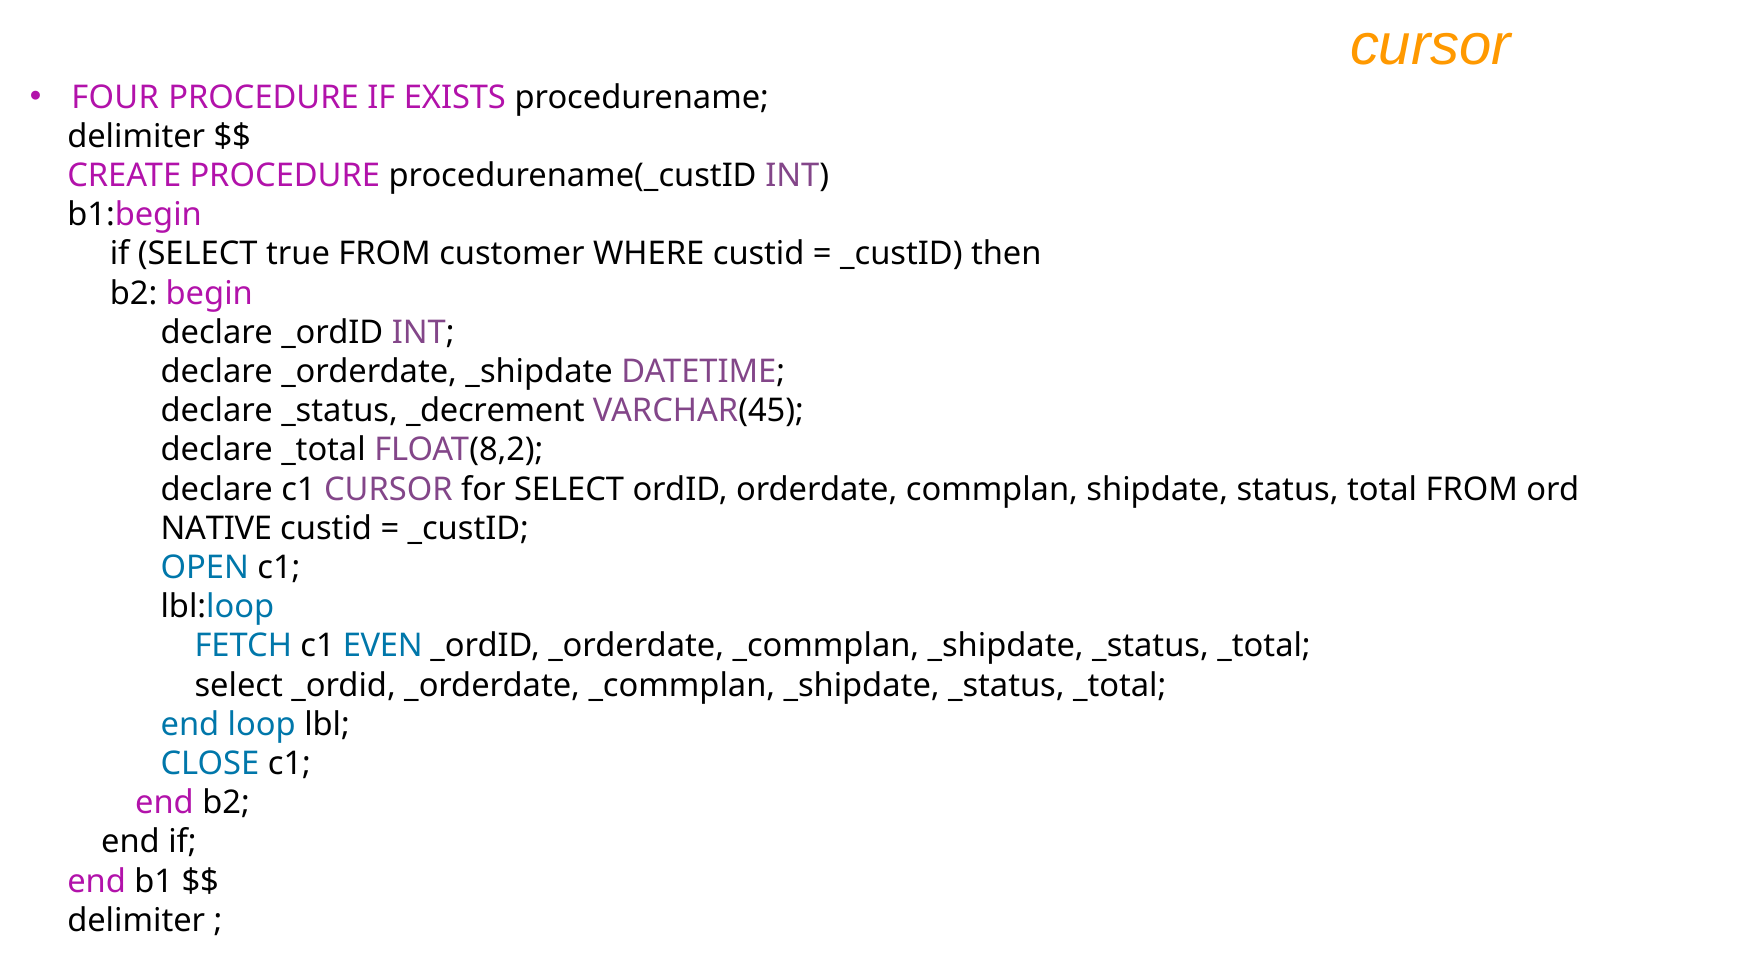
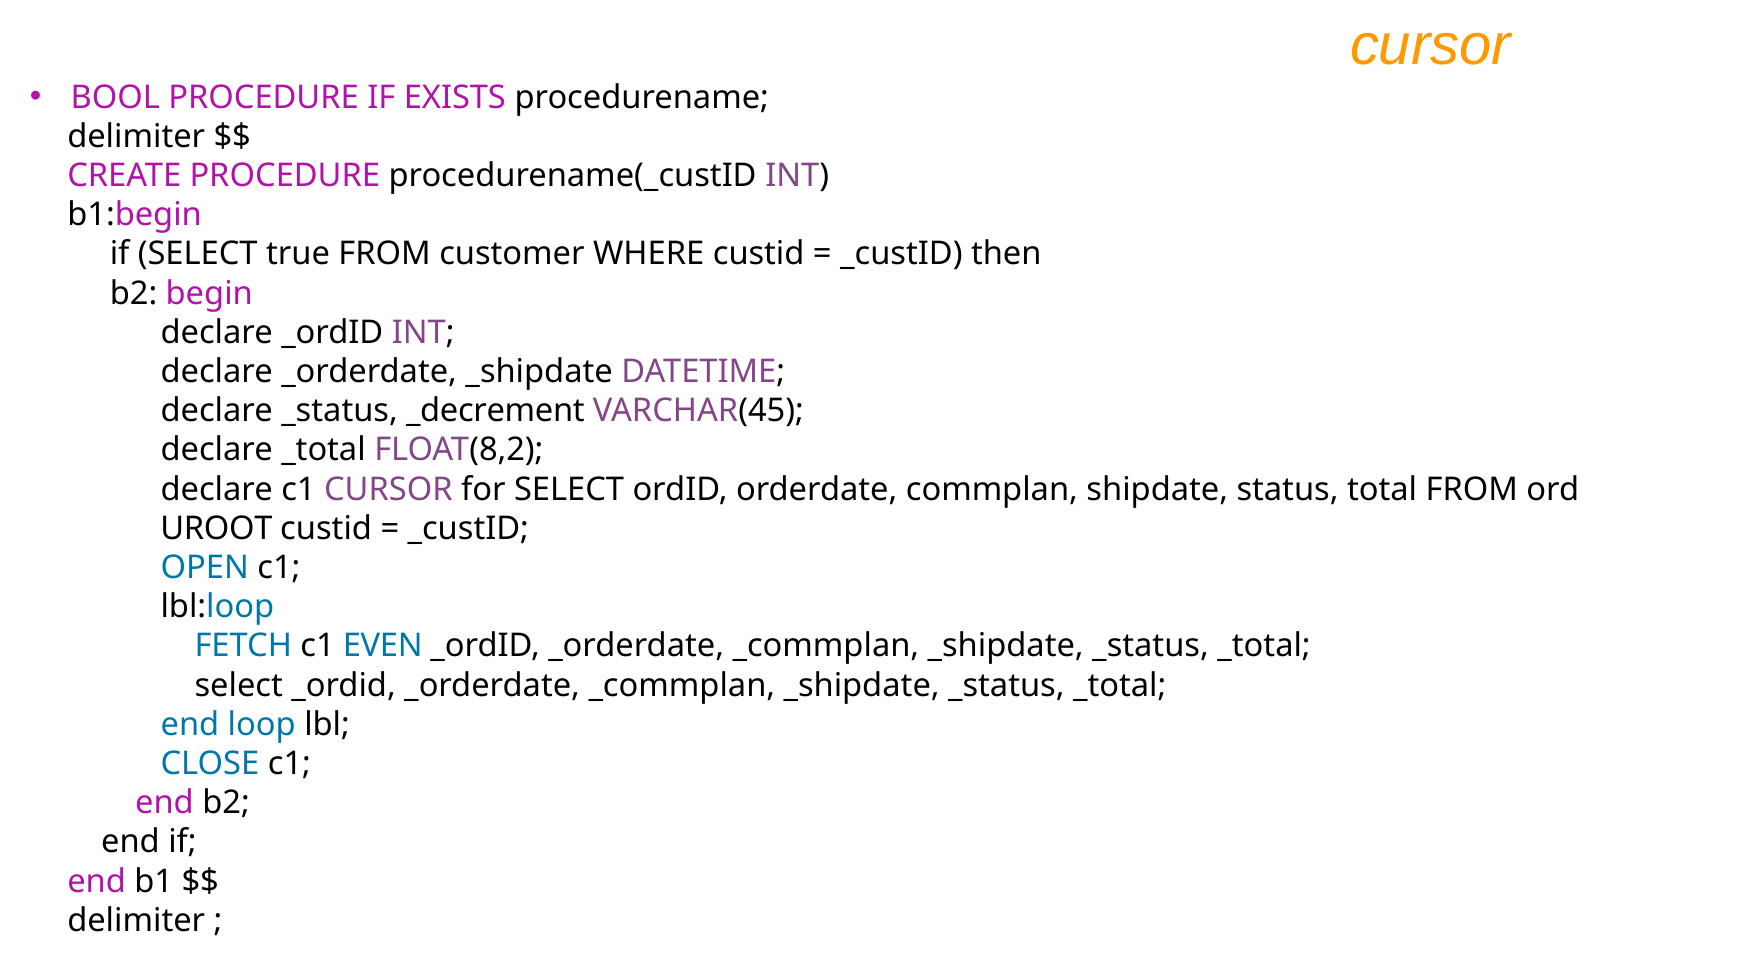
FOUR: FOUR -> BOOL (115, 97)
NATIVE: NATIVE -> UROOT (216, 528)
